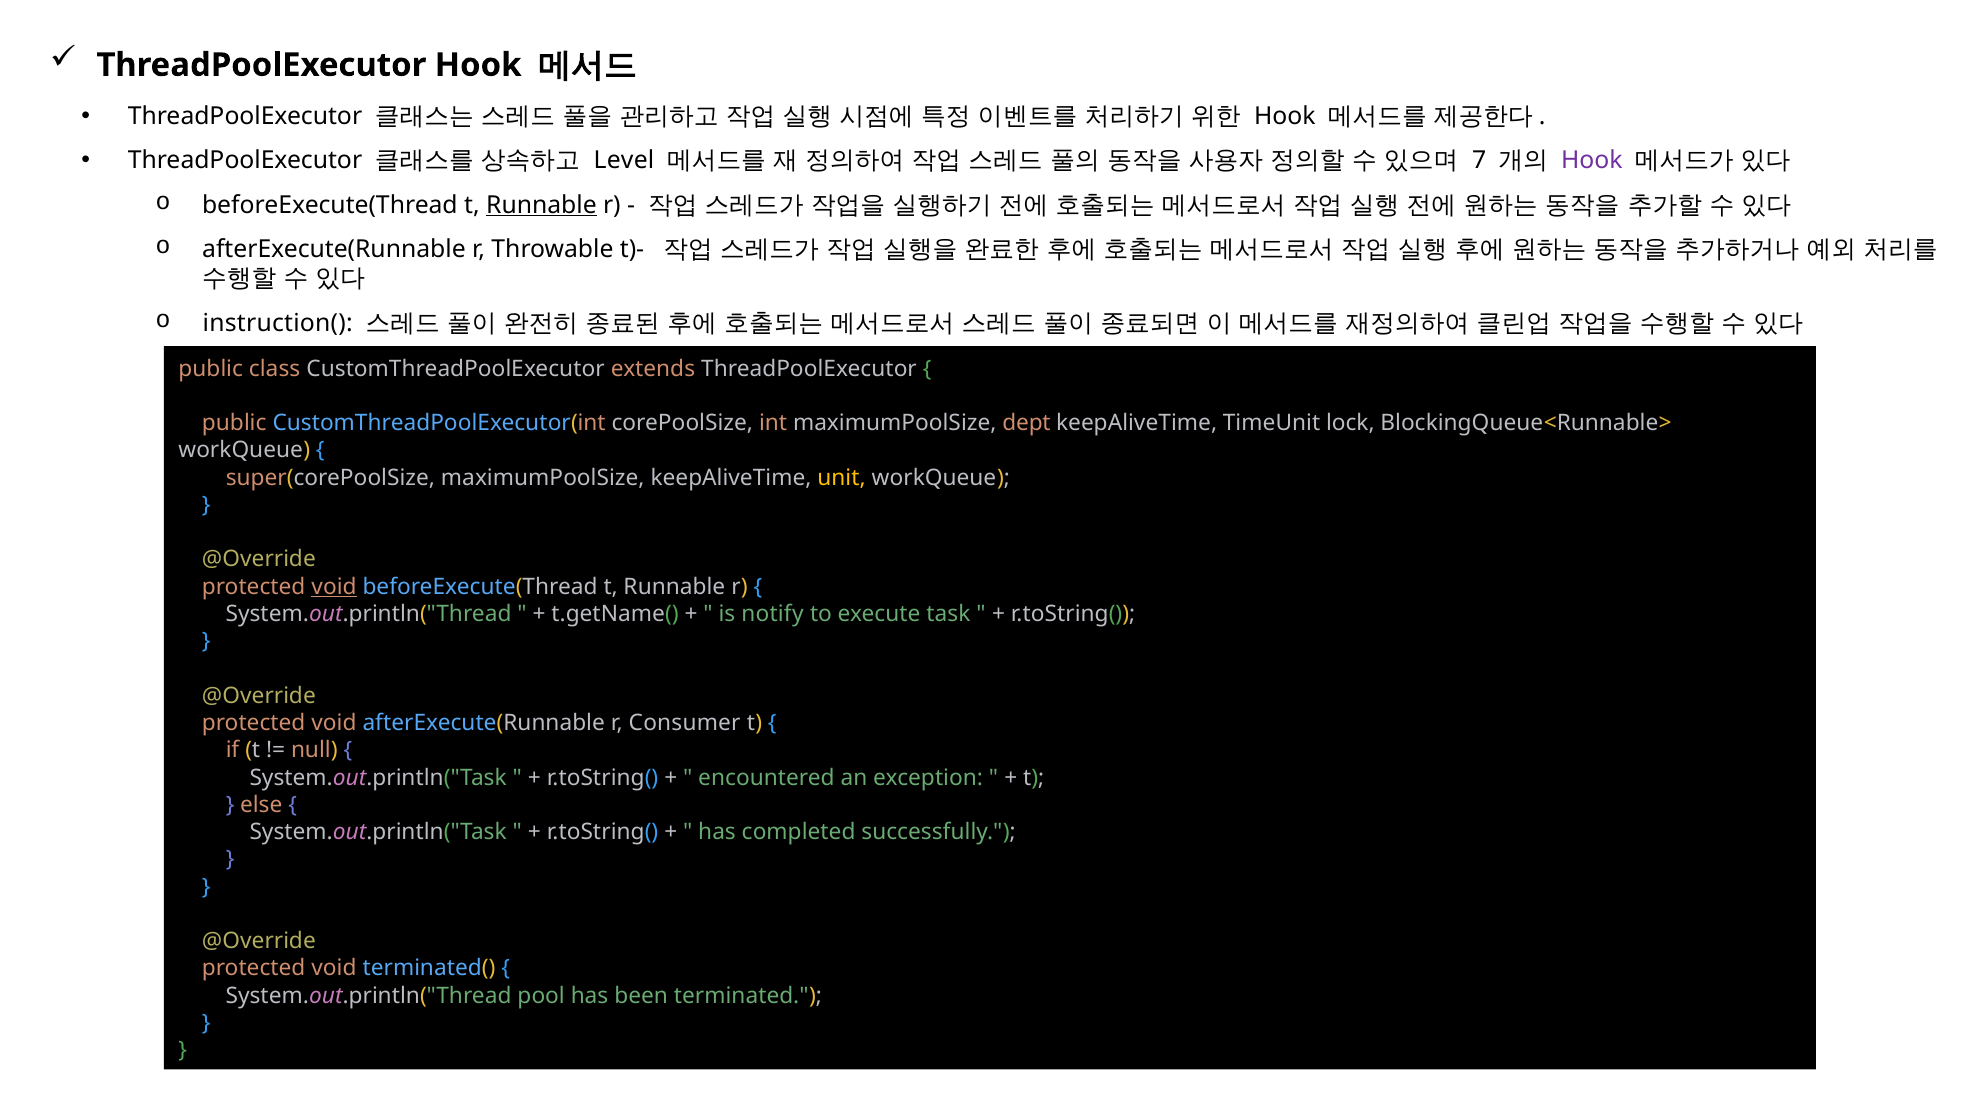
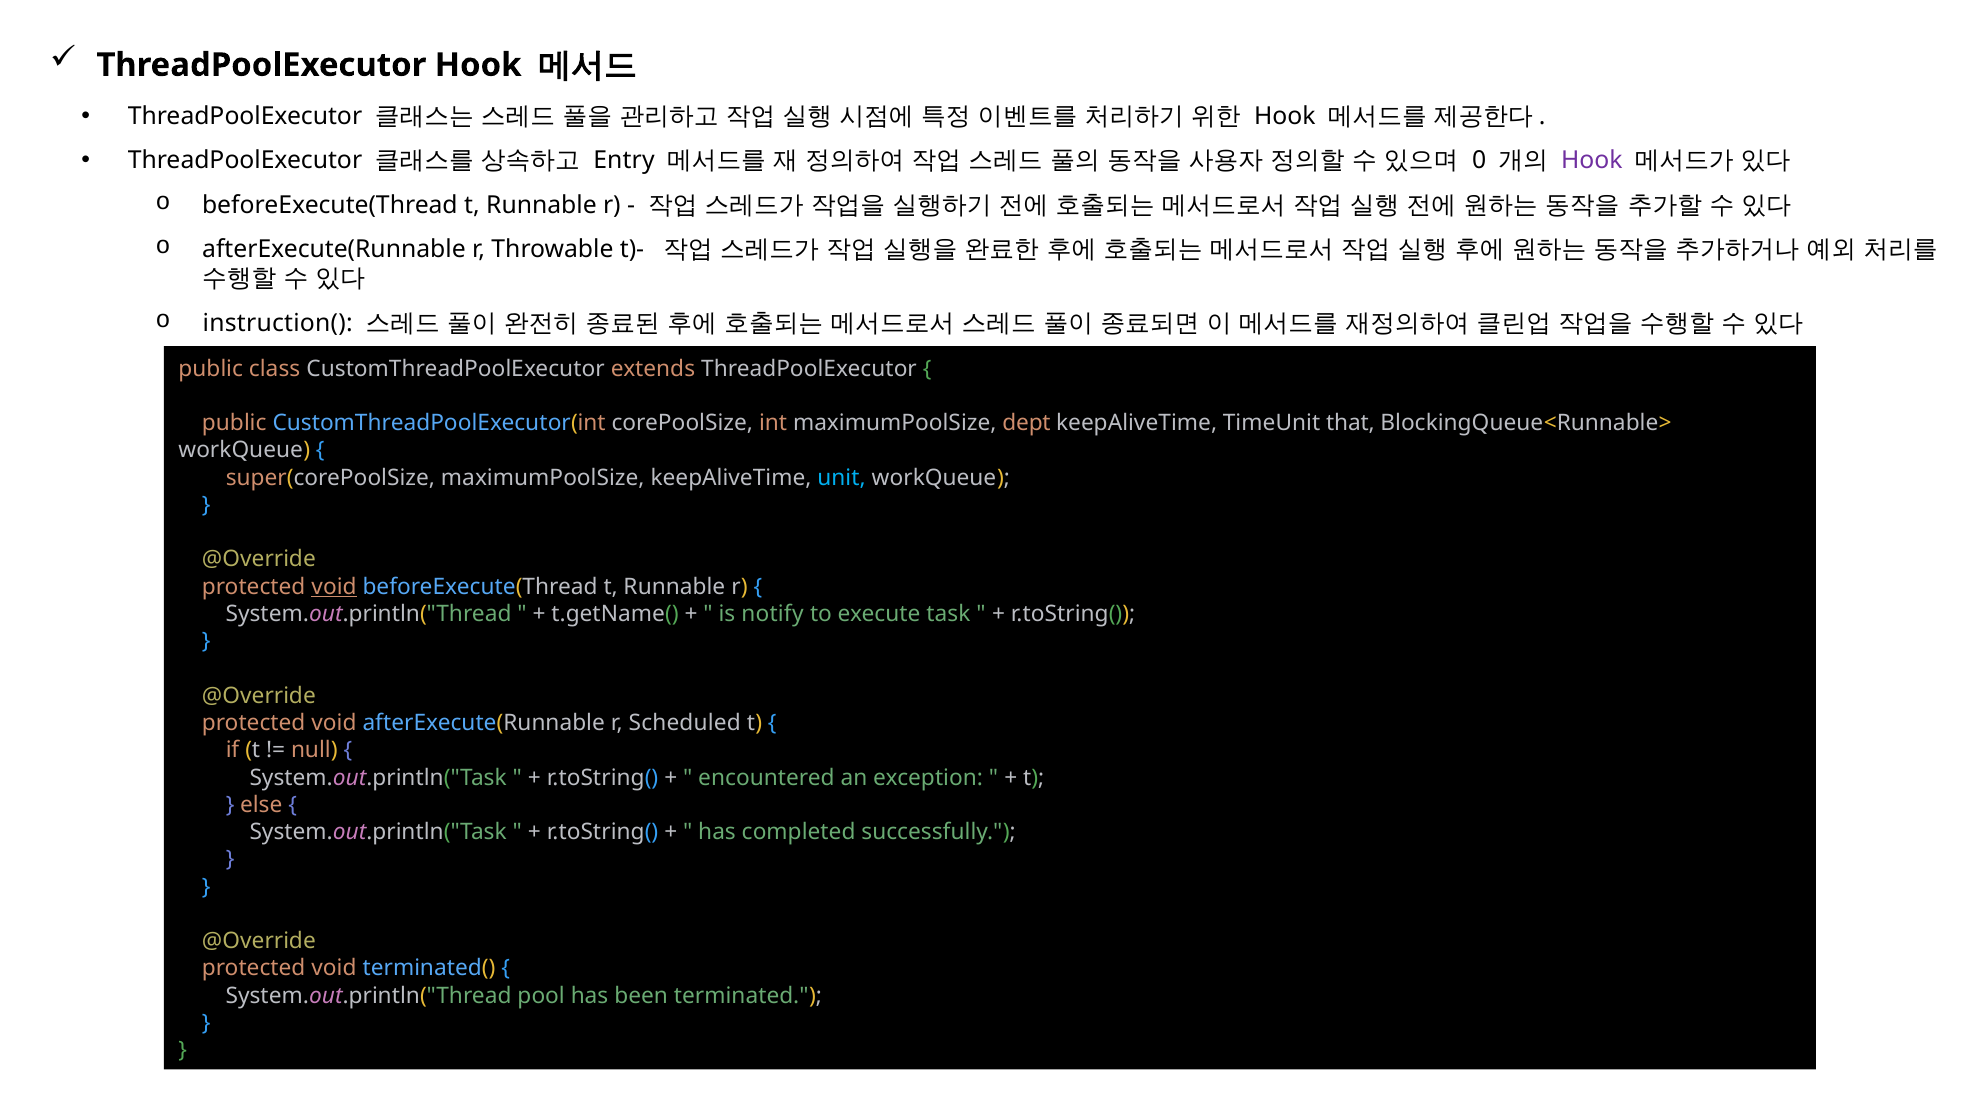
Level: Level -> Entry (624, 161)
7: 7 -> 0 (1479, 161)
Runnable underline: present -> none (541, 205)
lock: lock -> that (1350, 423)
unit colour: yellow -> light blue (841, 478)
Consumer: Consumer -> Scheduled (685, 723)
